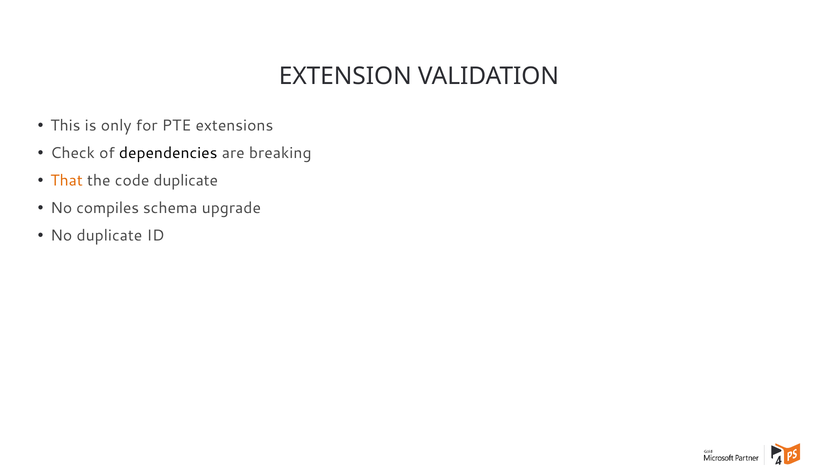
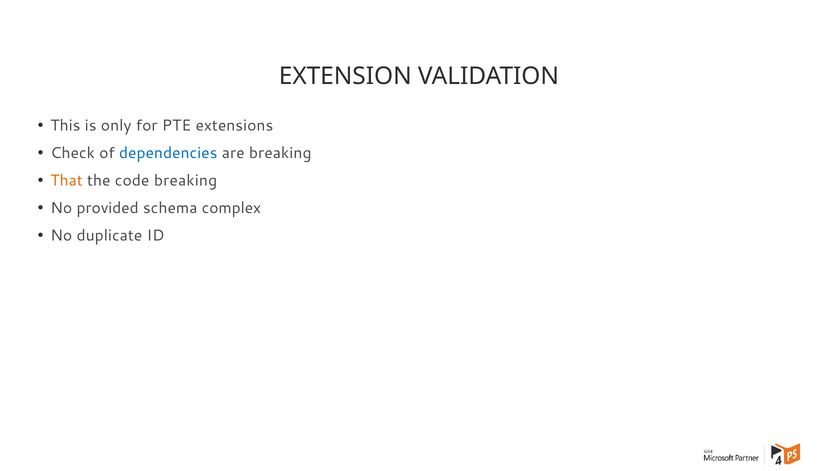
dependencies colour: black -> blue (168, 153)
code duplicate: duplicate -> breaking (186, 181)
compiles: compiles -> provided (108, 208)
upgrade: upgrade -> complex (231, 208)
